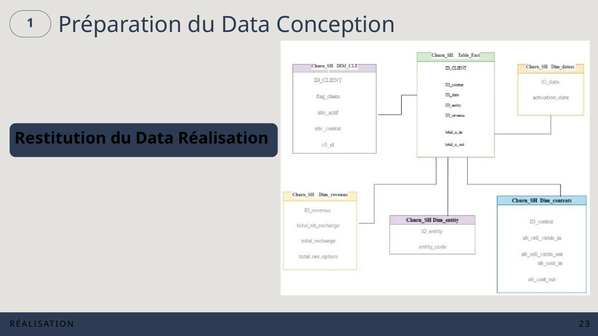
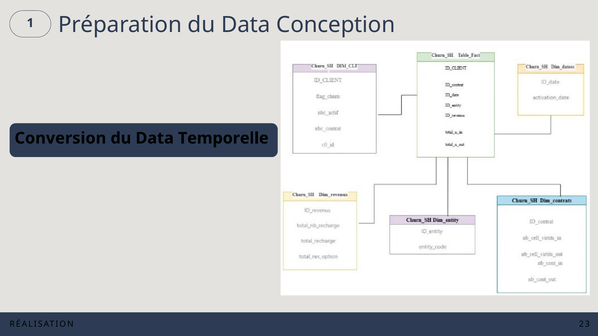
Restitution: Restitution -> Conversion (60, 138)
Data Réalisation: Réalisation -> Temporelle (223, 138)
